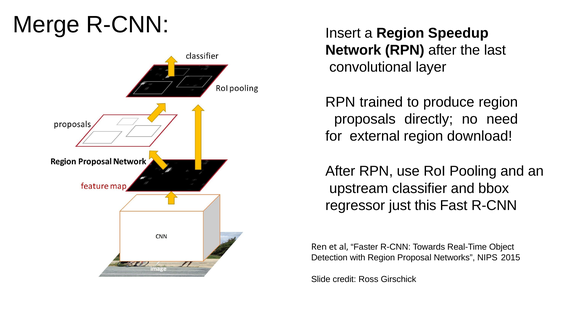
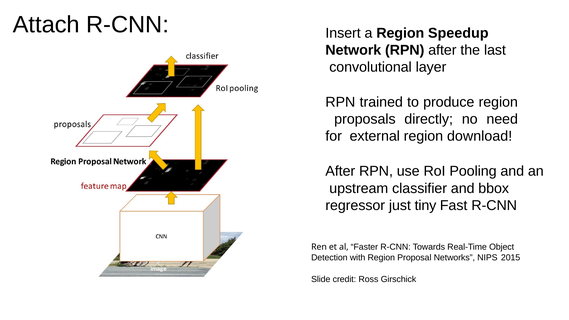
Merge: Merge -> Attach (46, 25)
this: this -> tiny (425, 205)
